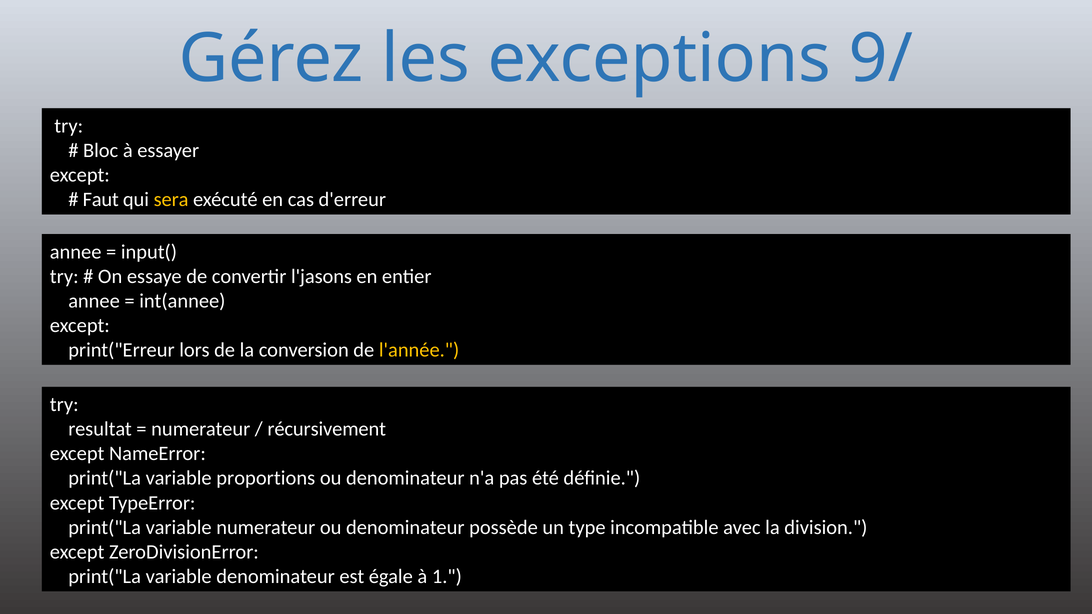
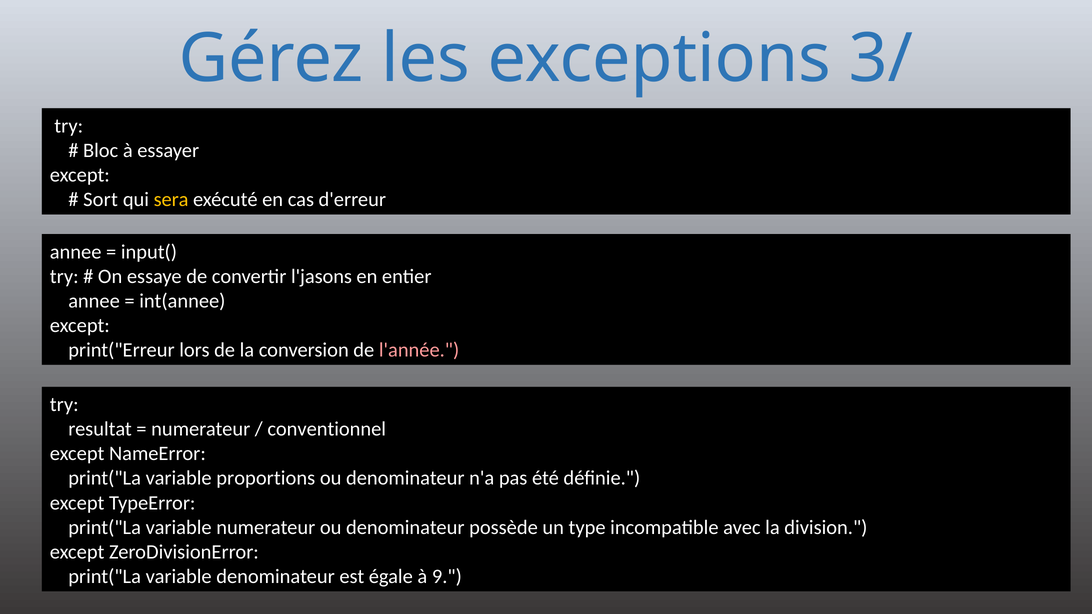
9/: 9/ -> 3/ (881, 59)
Faut: Faut -> Sort (101, 200)
l'année colour: yellow -> pink (419, 350)
récursivement: récursivement -> conventionnel (327, 429)
1: 1 -> 9 (447, 577)
